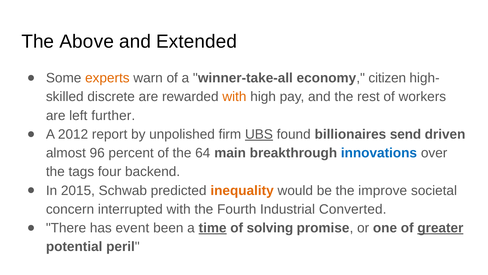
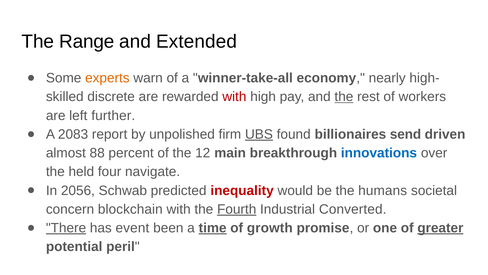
Above: Above -> Range (87, 41)
citizen: citizen -> nearly (387, 78)
with colour: orange -> red (234, 97)
the underline: none -> present (344, 97)
2012: 2012 -> 2083 (73, 134)
96: 96 -> 88 (97, 153)
64: 64 -> 12 (203, 153)
tags: tags -> held (81, 171)
backend: backend -> navigate (153, 171)
2015: 2015 -> 2056 (78, 190)
inequality colour: orange -> red (242, 190)
improve: improve -> humans (383, 190)
interrupted: interrupted -> blockchain (130, 209)
Fourth underline: none -> present (237, 209)
There underline: none -> present (66, 228)
solving: solving -> growth (270, 228)
